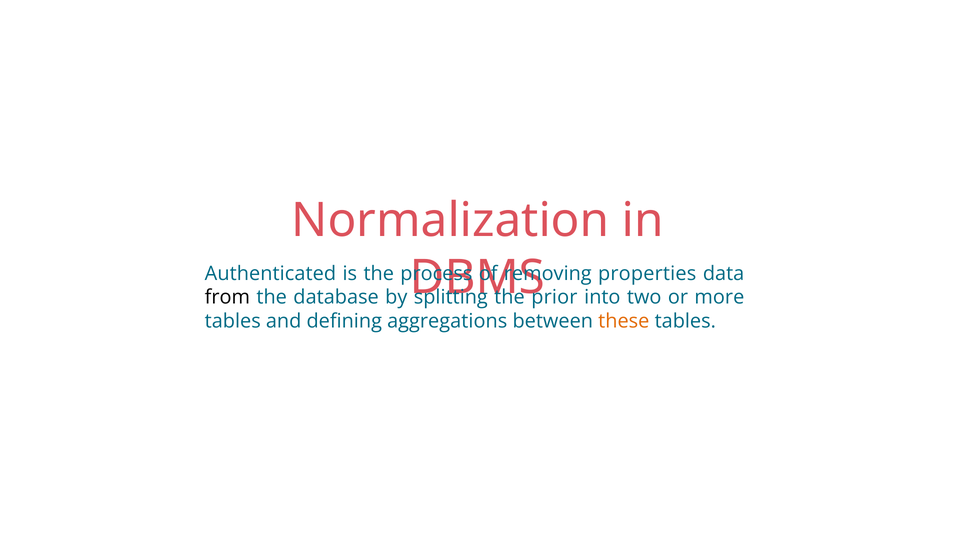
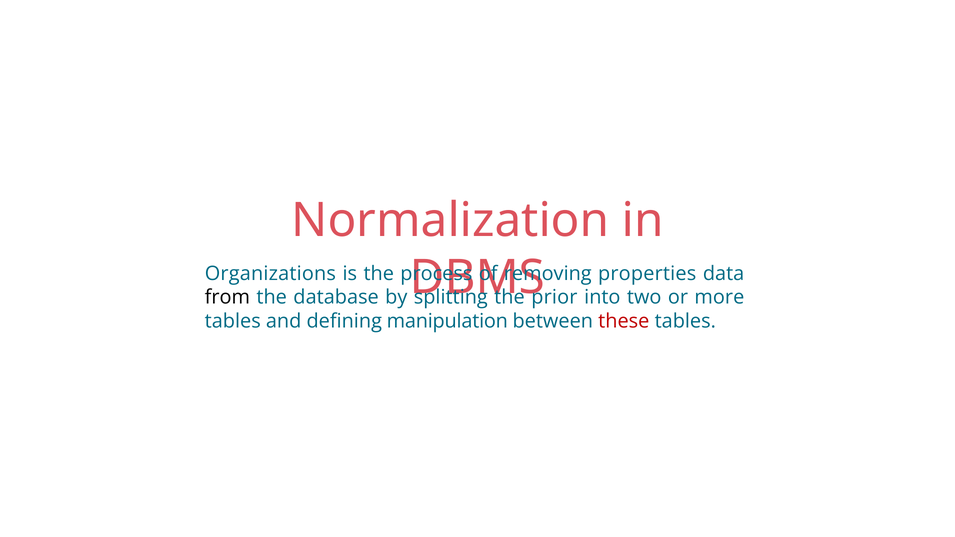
Authenticated: Authenticated -> Organizations (270, 274)
aggregations: aggregations -> manipulation (447, 321)
these colour: orange -> red (624, 321)
